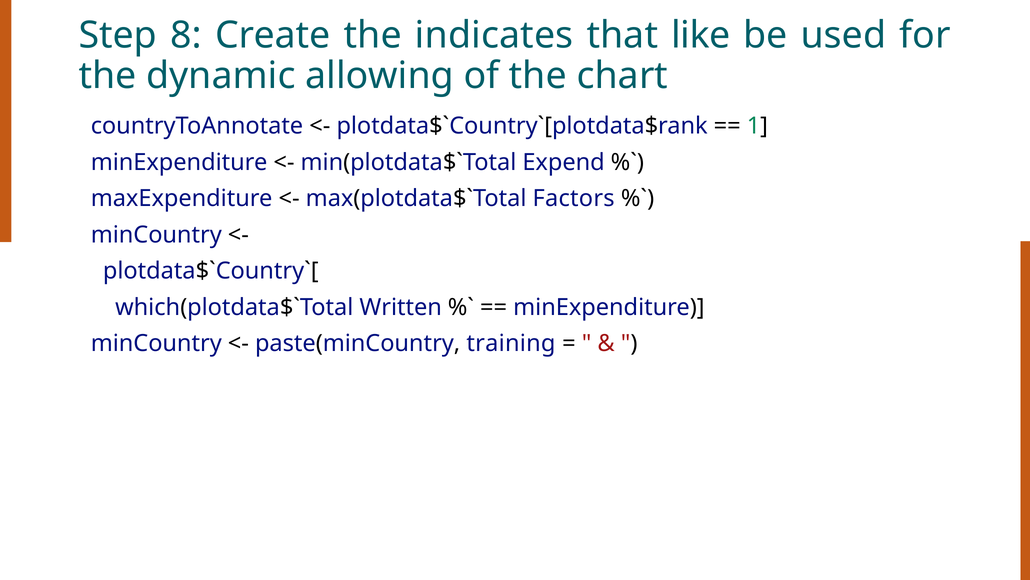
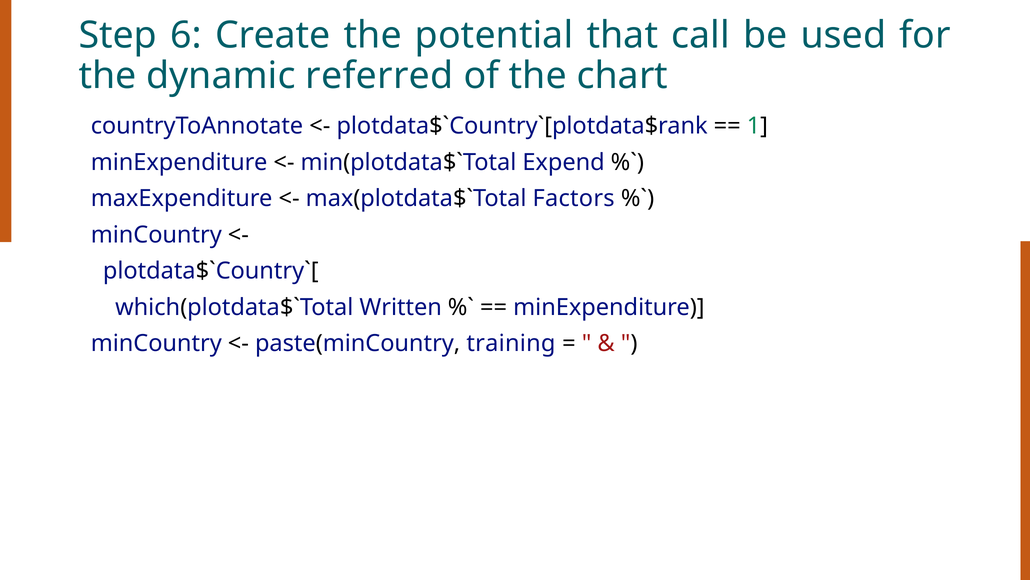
8: 8 -> 6 (186, 35)
indicates: indicates -> potential (494, 35)
like: like -> call (701, 35)
allowing: allowing -> referred (379, 76)
